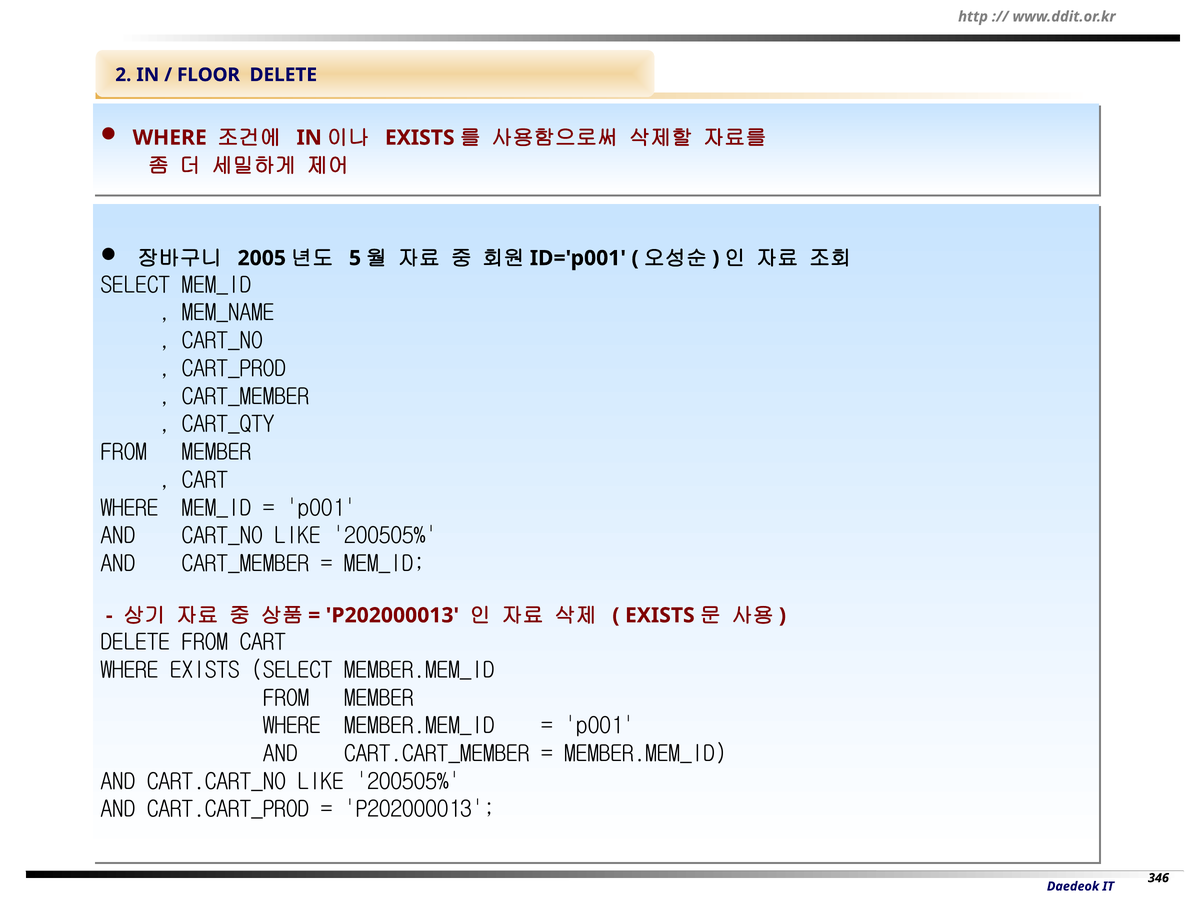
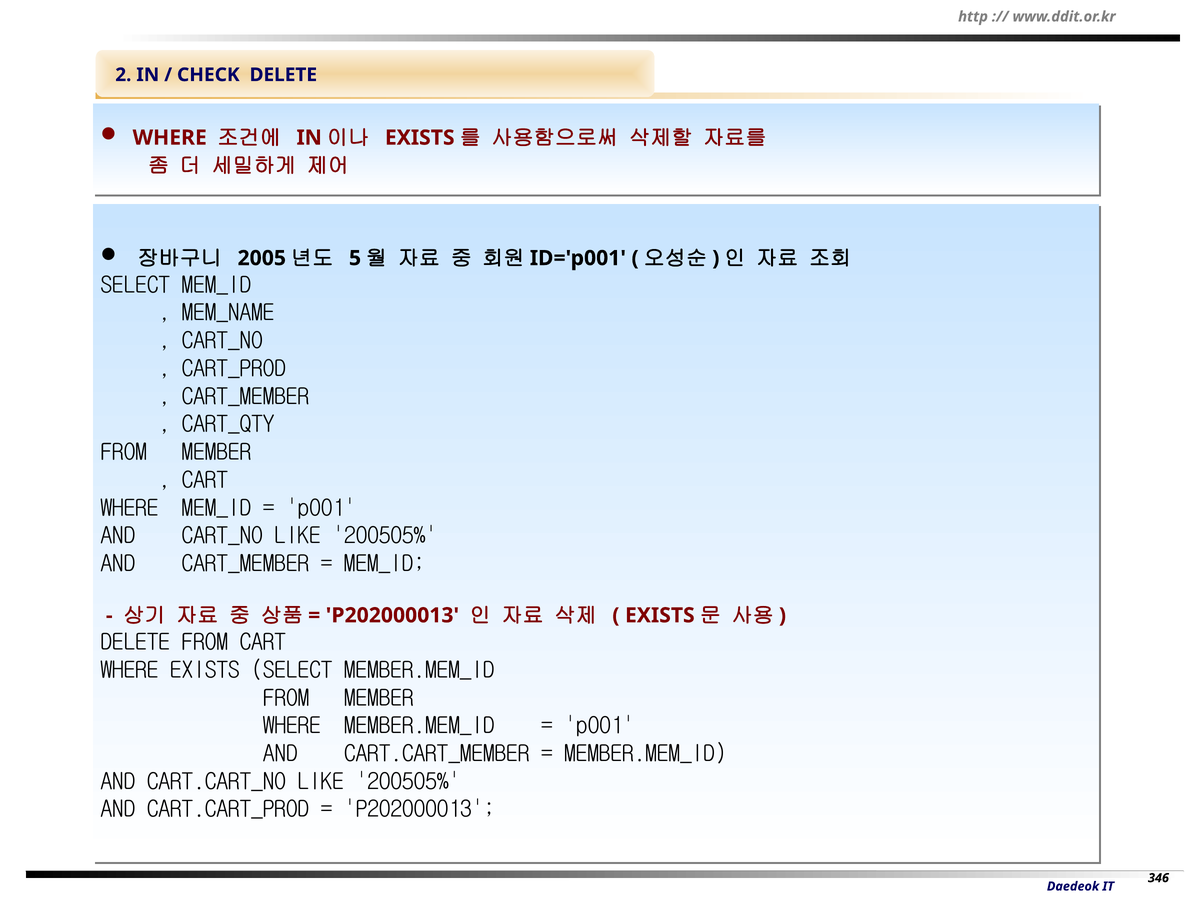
FLOOR: FLOOR -> CHECK (208, 75)
